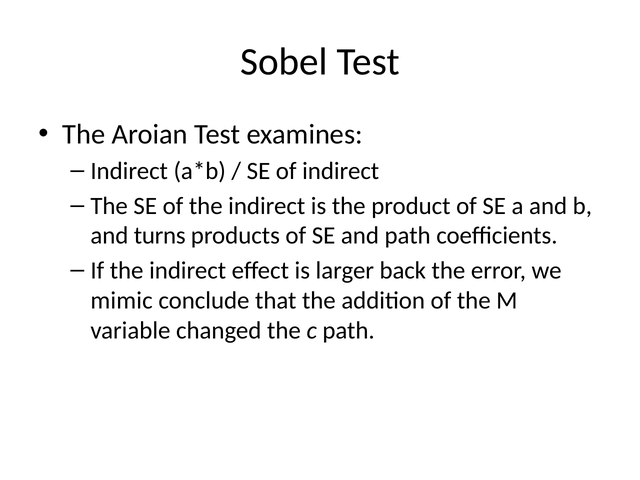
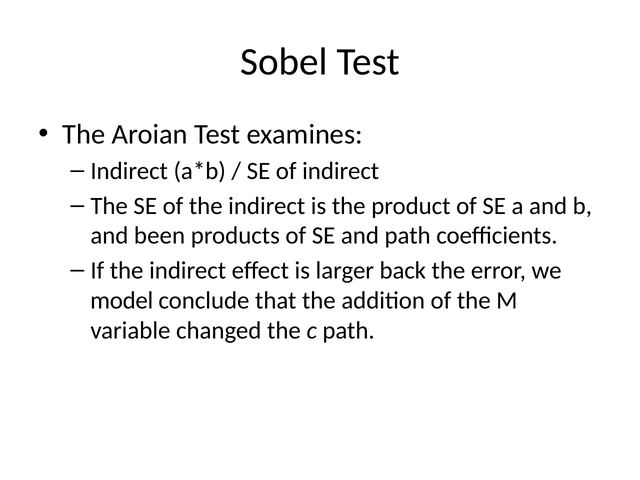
turns: turns -> been (160, 236)
mimic: mimic -> model (122, 301)
